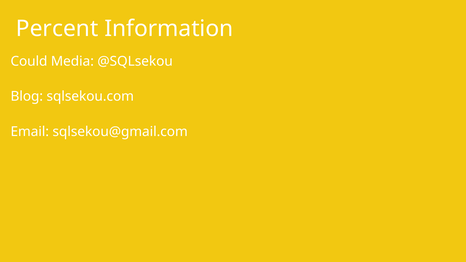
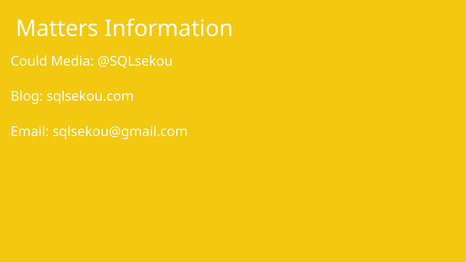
Percent: Percent -> Matters (57, 29)
